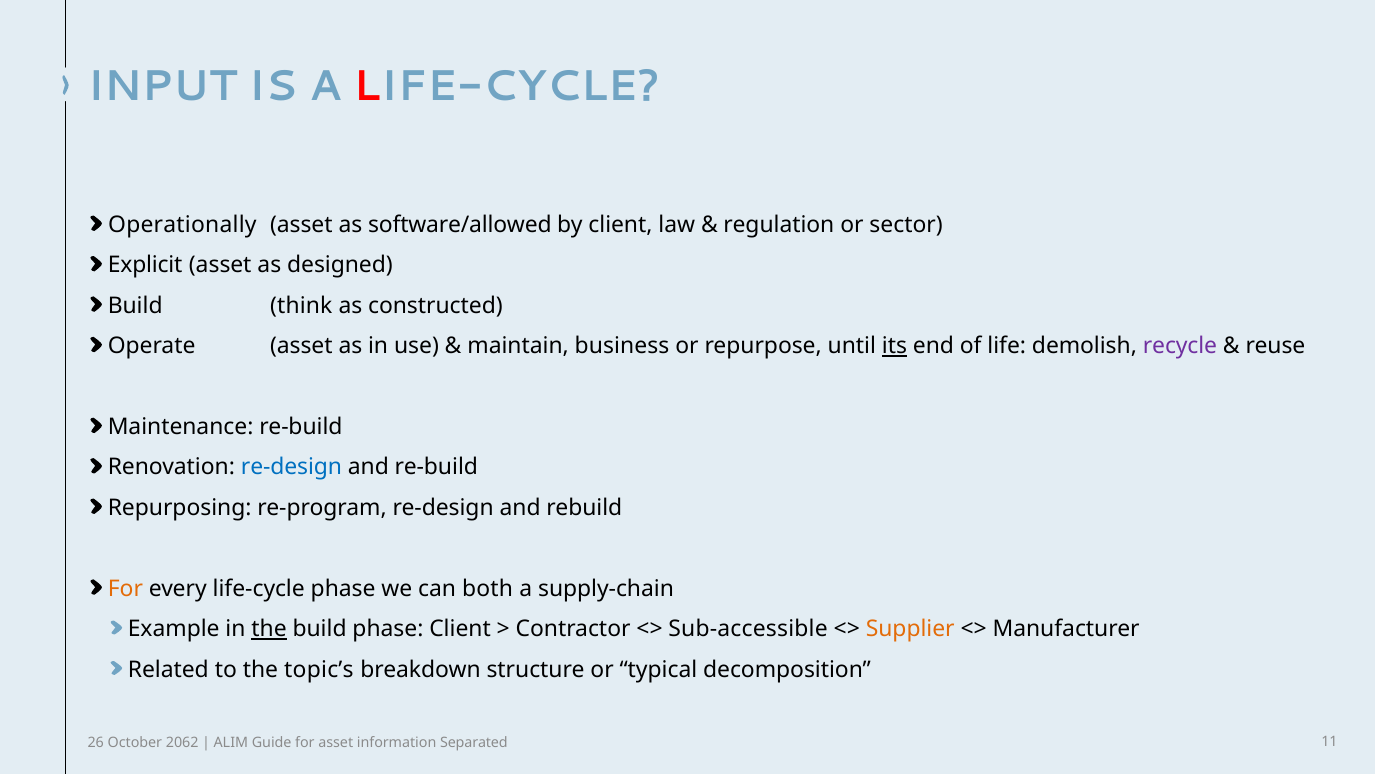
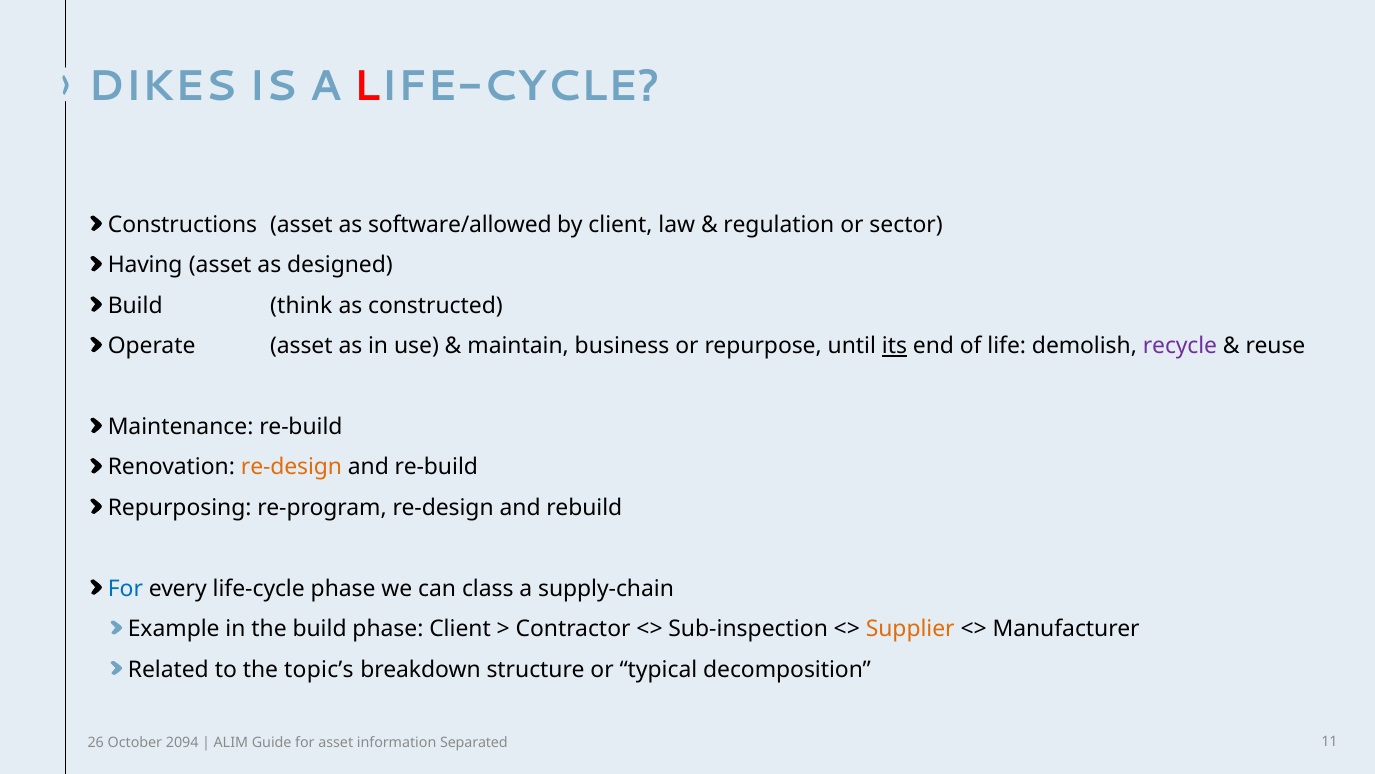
INPUT: INPUT -> DIKES (162, 86)
Operationally: Operationally -> Constructions (182, 225)
Explicit: Explicit -> Having (145, 265)
re-design colour: blue -> orange (291, 467)
For colour: orange -> blue (125, 588)
both: both -> class (488, 588)
the underline: present -> none (269, 629)
Sub-accessible: Sub-accessible -> Sub-inspection (748, 629)
2062: 2062 -> 2094 (182, 742)
